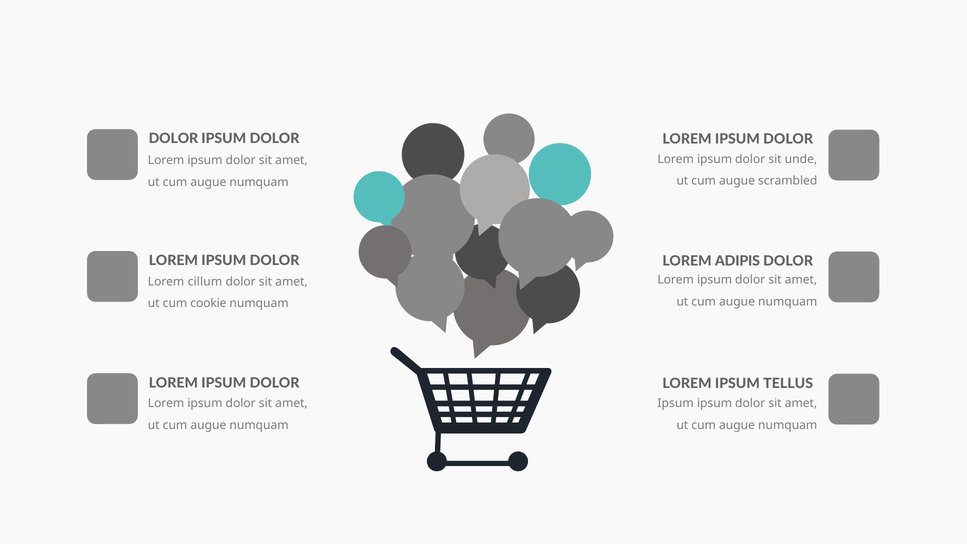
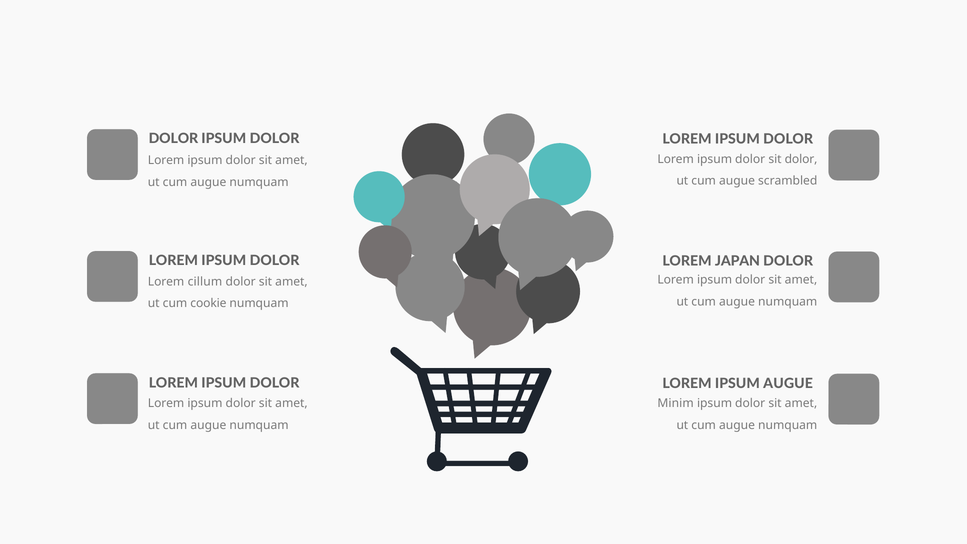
sit unde: unde -> dolor (801, 159)
ADIPIS: ADIPIS -> JAPAN (737, 261)
IPSUM TELLUS: TELLUS -> AUGUE (788, 383)
Ipsum: Ipsum -> Minim (676, 403)
